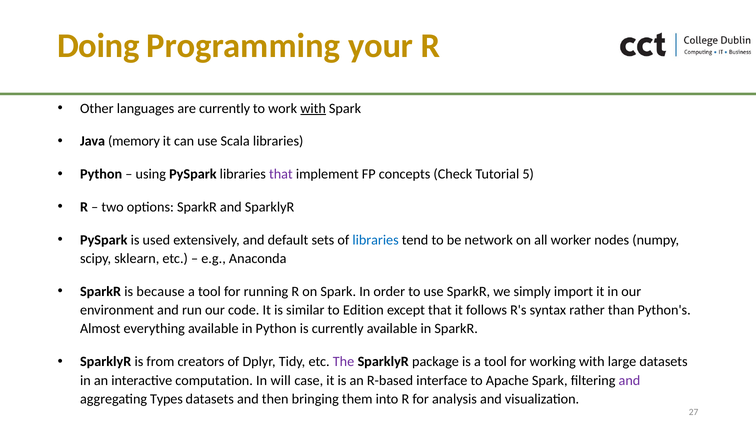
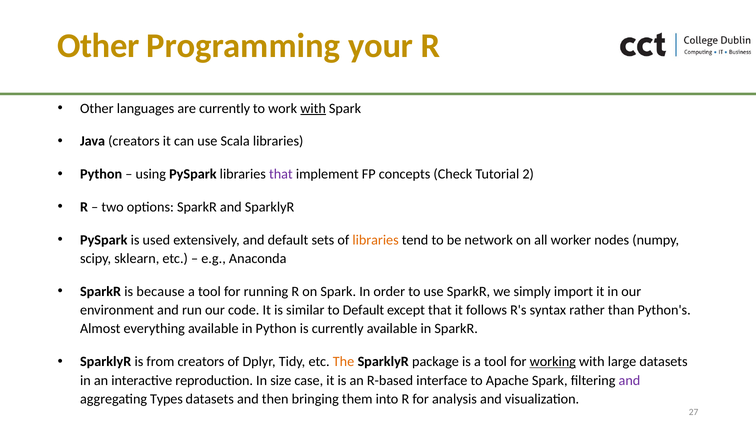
Doing: Doing -> Other (98, 46)
Java memory: memory -> creators (134, 141)
5: 5 -> 2 (528, 174)
libraries colour: blue -> orange (376, 240)
to Edition: Edition -> Default (363, 310)
The colour: purple -> orange (343, 362)
working underline: none -> present (553, 362)
computation: computation -> reproduction (214, 381)
will: will -> size (281, 381)
